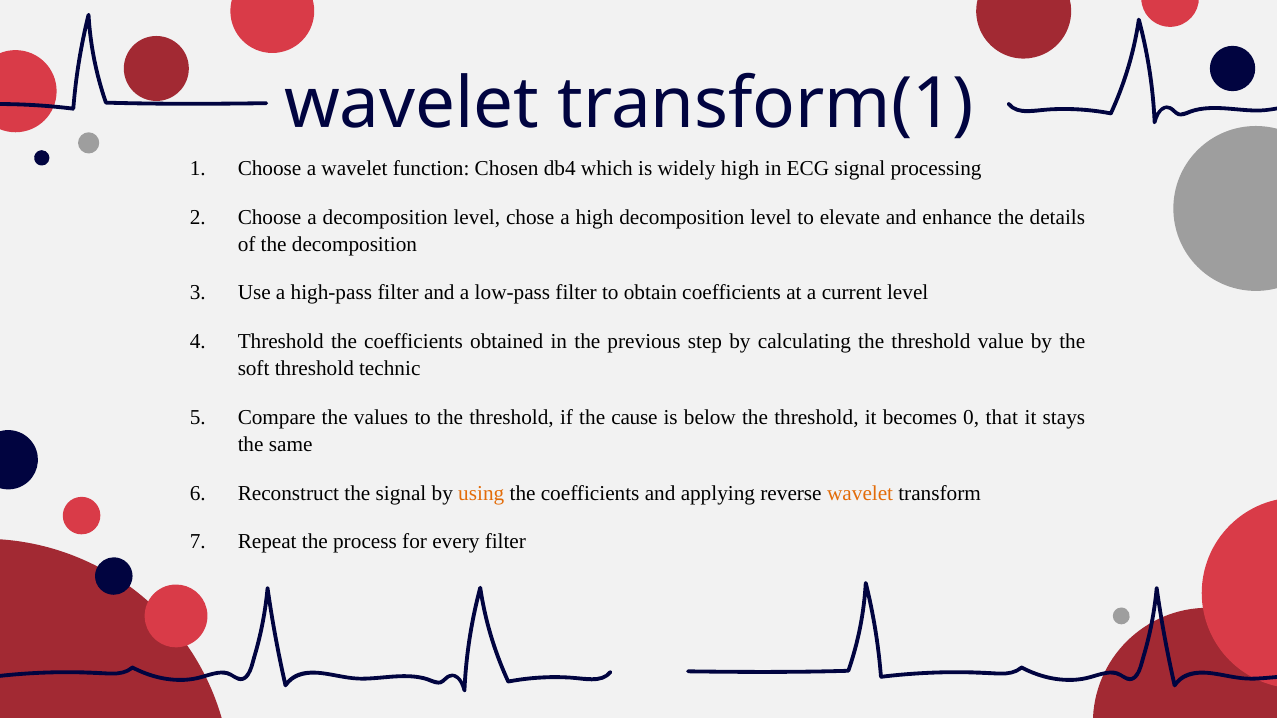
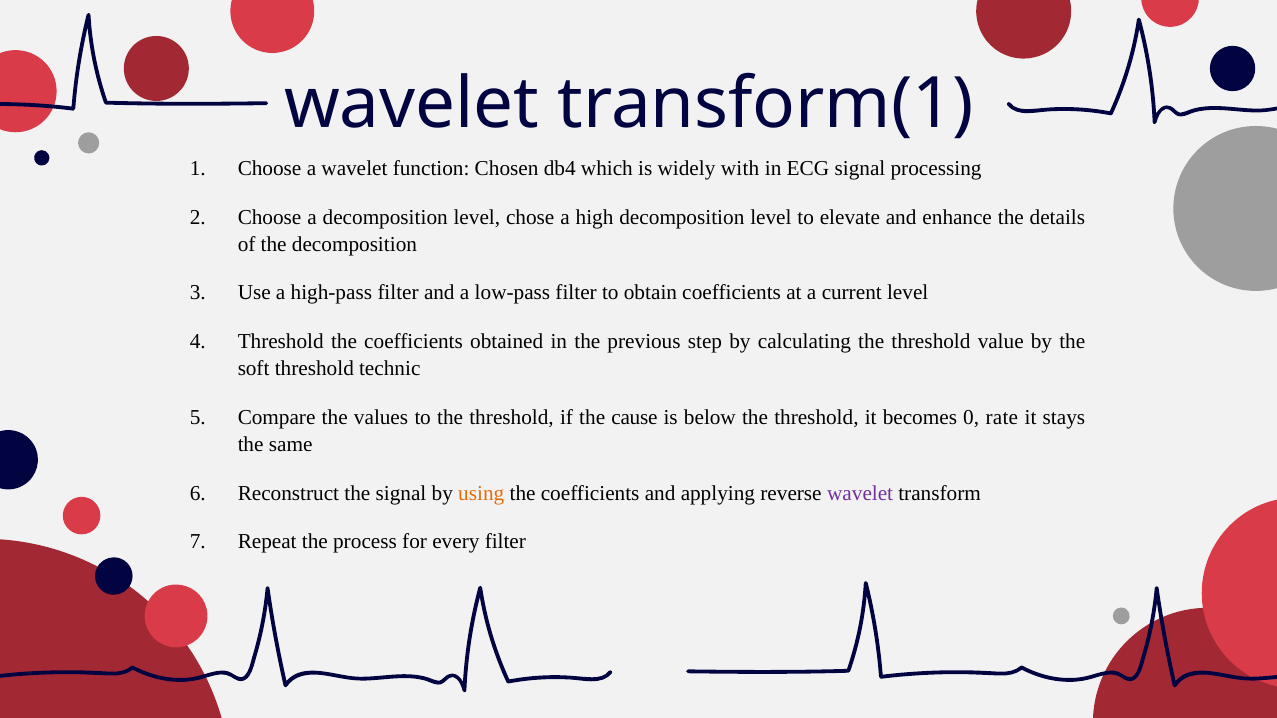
widely high: high -> with (740, 169)
that: that -> rate (1002, 418)
wavelet colour: orange -> purple (860, 493)
